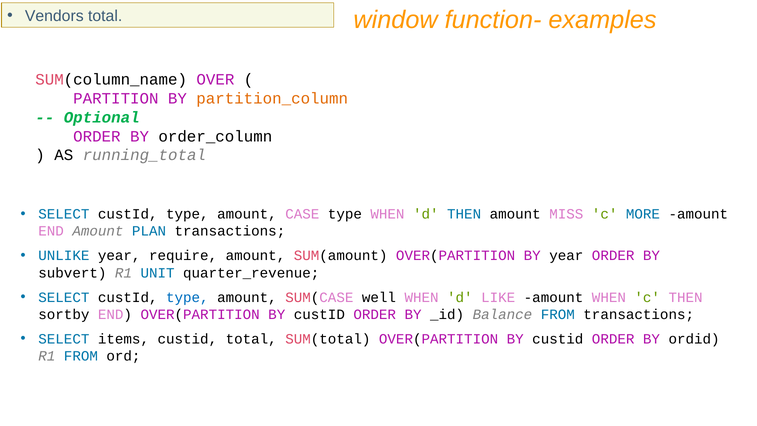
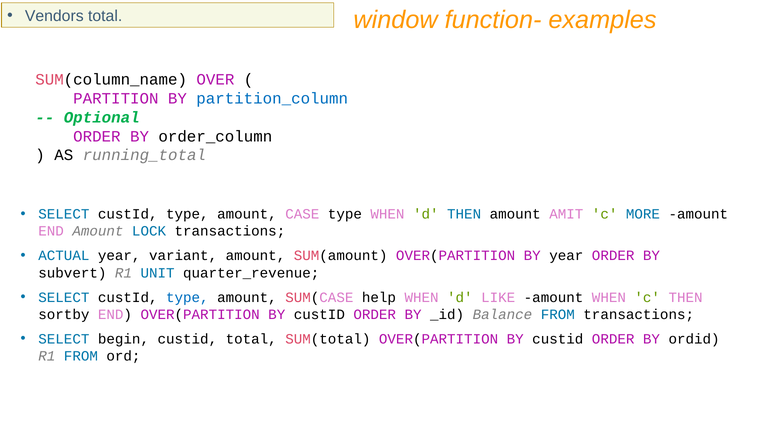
partition_column colour: orange -> blue (272, 98)
MISS: MISS -> AMIT (566, 214)
PLAN: PLAN -> LOCK (149, 231)
UNLIKE: UNLIKE -> ACTUAL (64, 256)
require: require -> variant (183, 256)
well: well -> help (379, 297)
items: items -> begin (123, 339)
